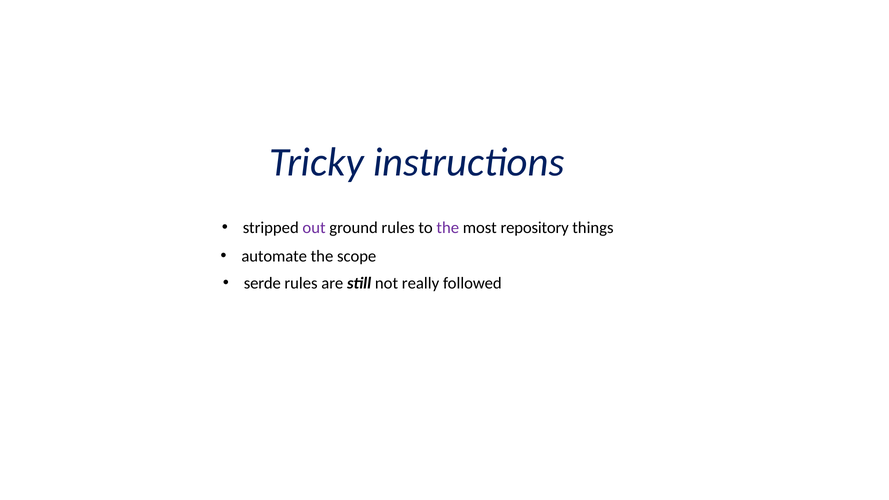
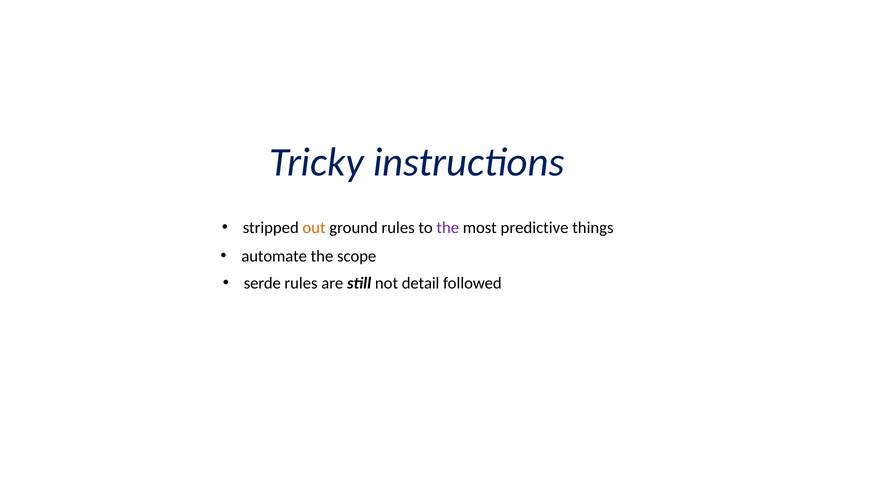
out colour: purple -> orange (314, 228)
repository: repository -> predictive (535, 228)
really: really -> detail (421, 283)
